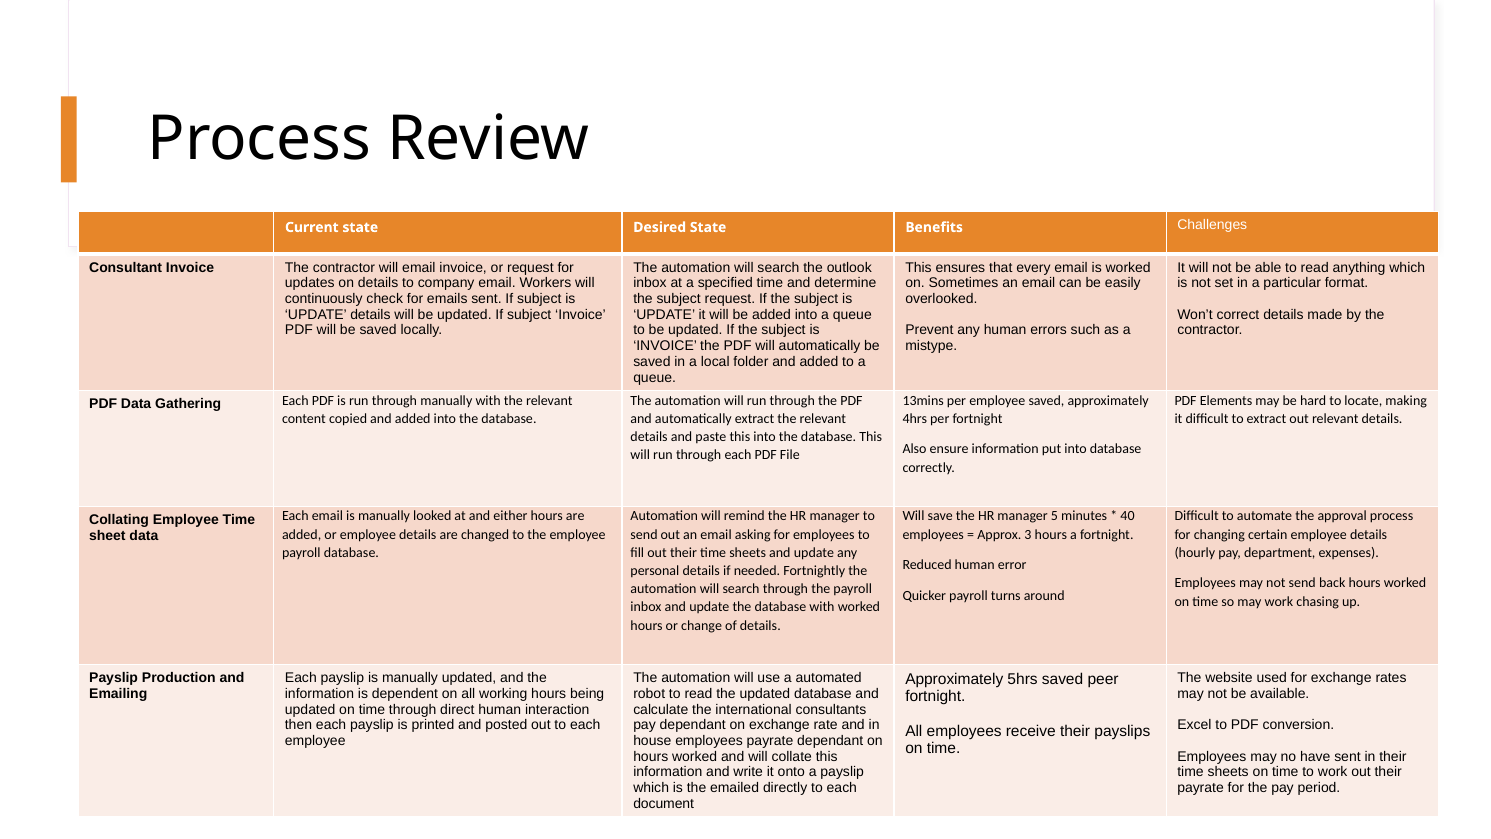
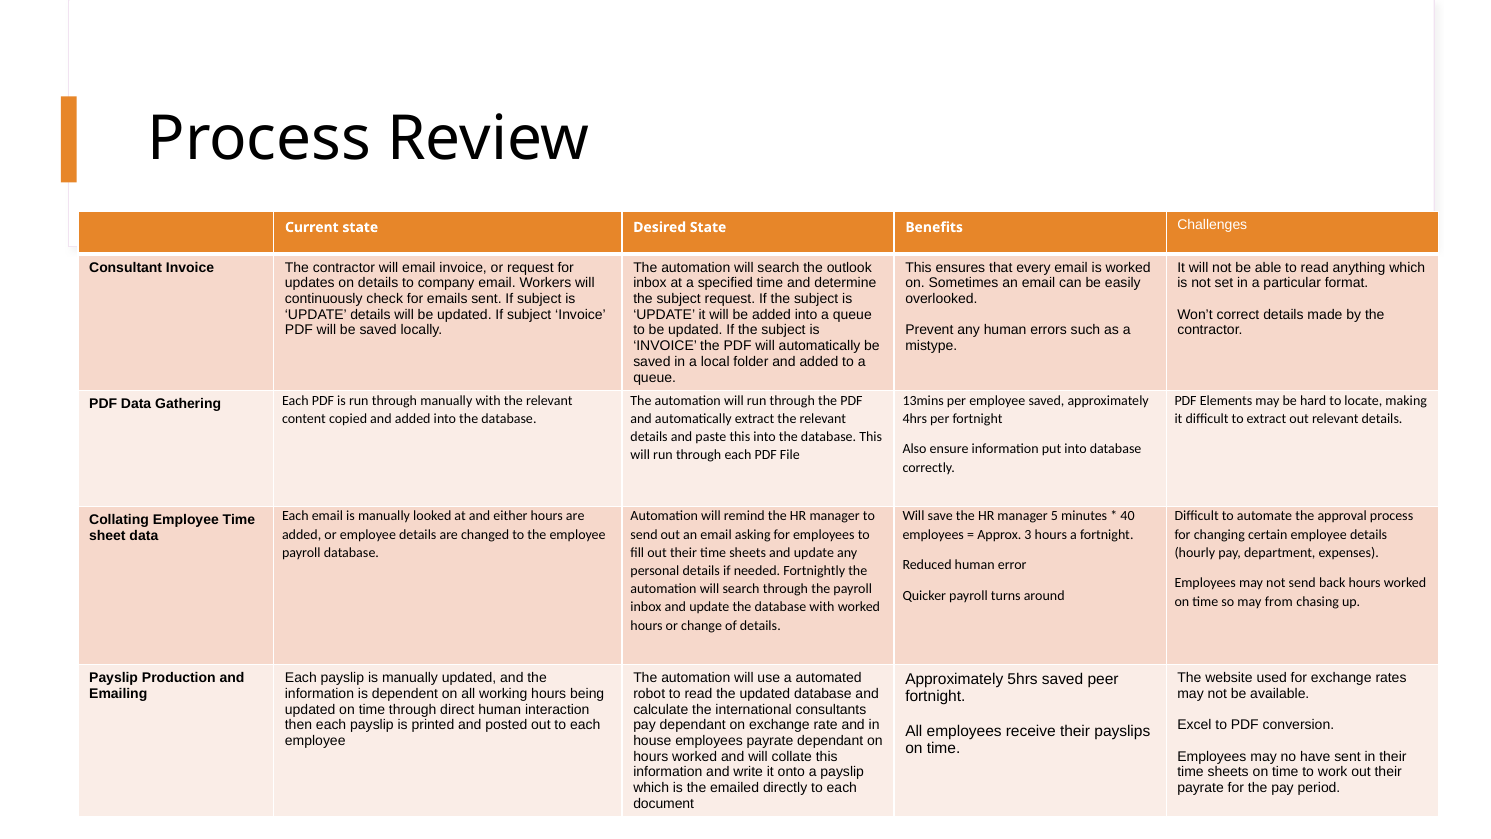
may work: work -> from (1279, 601)
